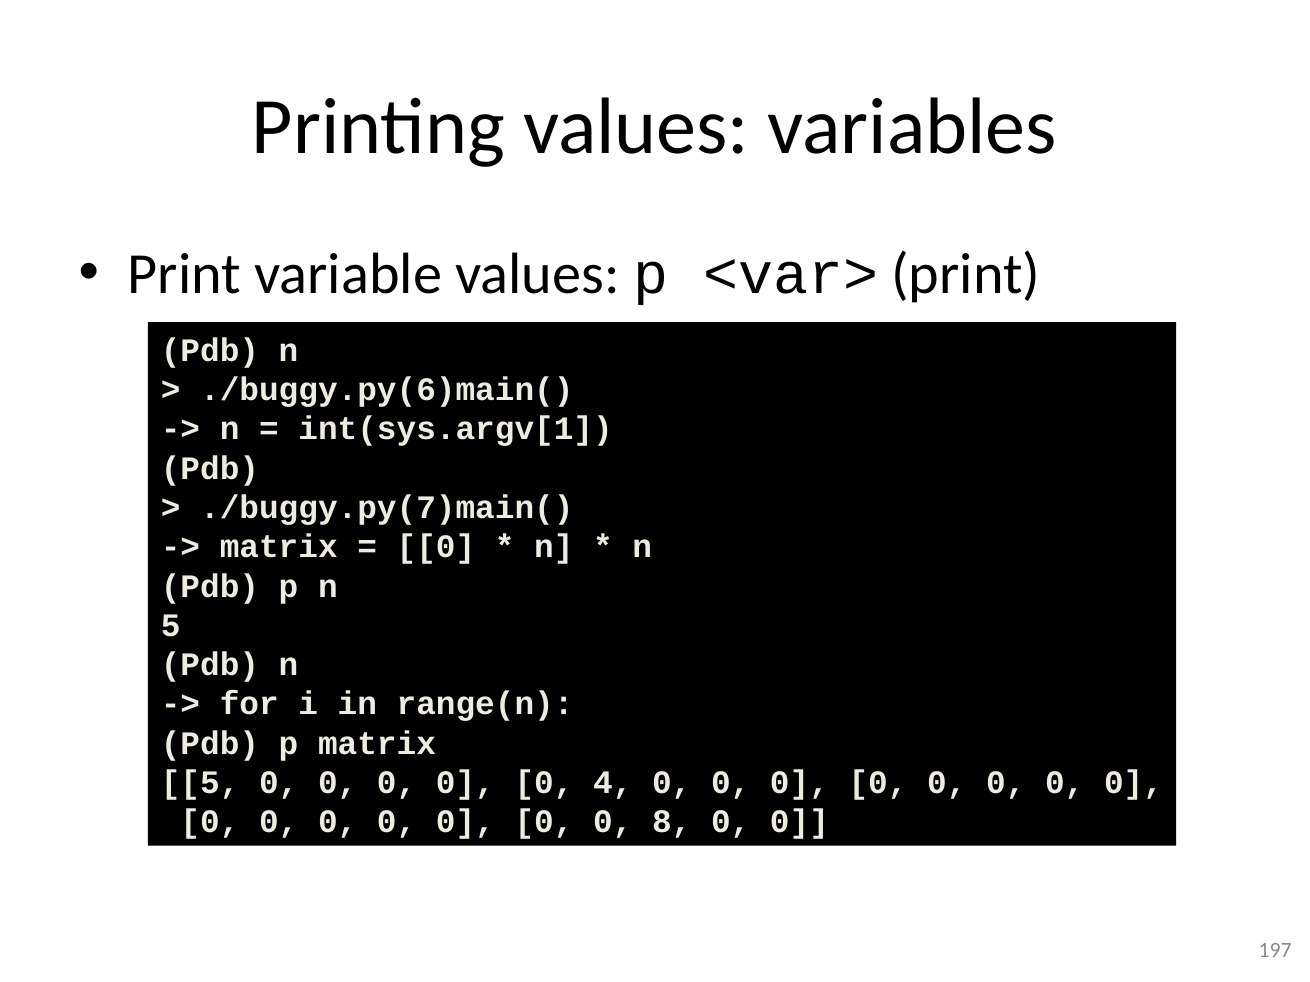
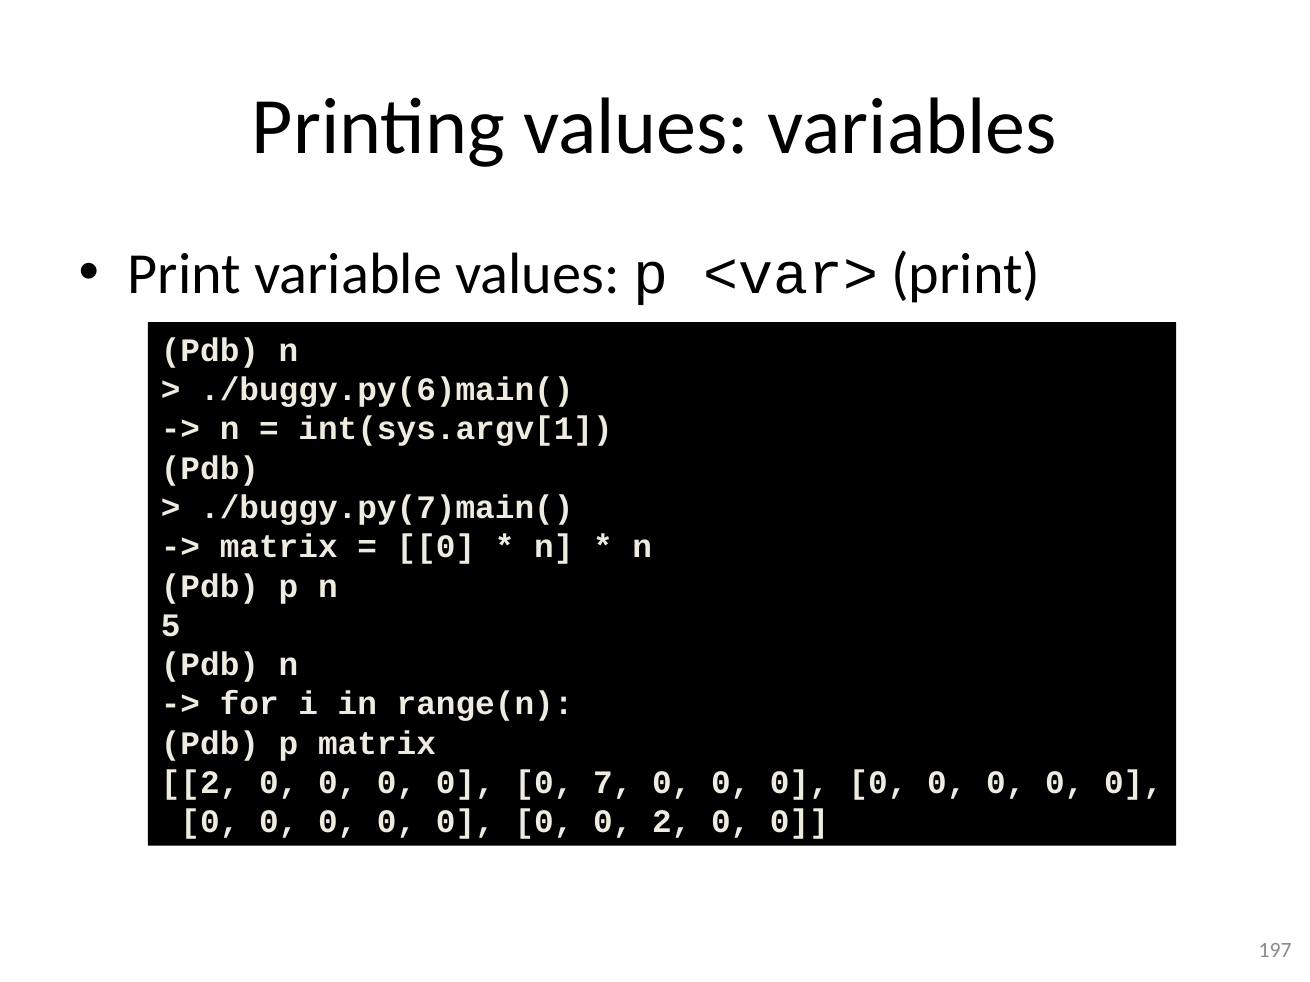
5: 5 -> 2 (200, 783)
4: 4 -> 7 (613, 783)
0 8: 8 -> 2 (672, 822)
